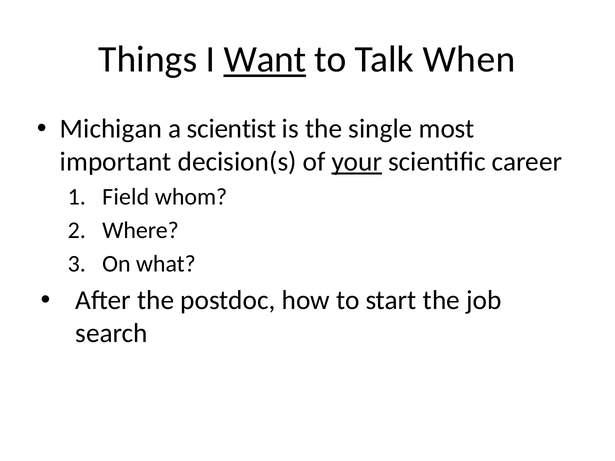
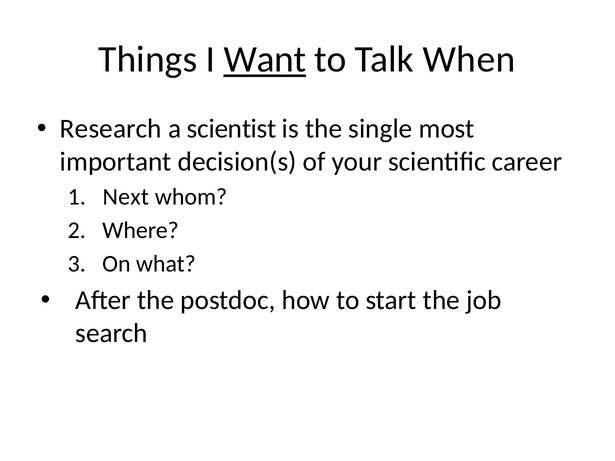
Michigan: Michigan -> Research (111, 129)
your underline: present -> none (357, 162)
Field: Field -> Next (126, 197)
